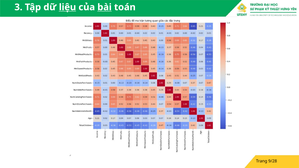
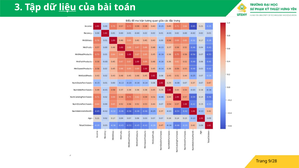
bài underline: present -> none (105, 7)
